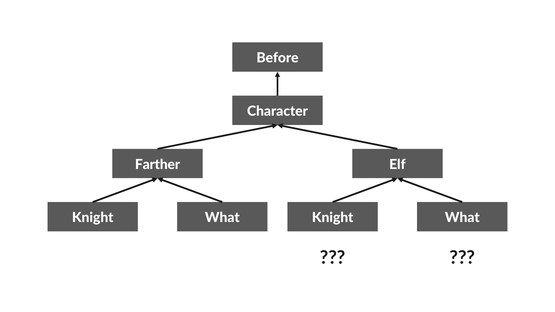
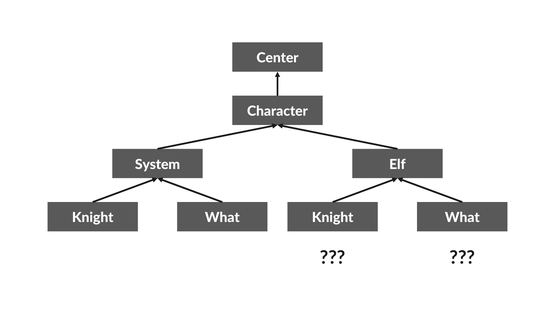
Before: Before -> Center (277, 58)
Farther: Farther -> System (158, 165)
